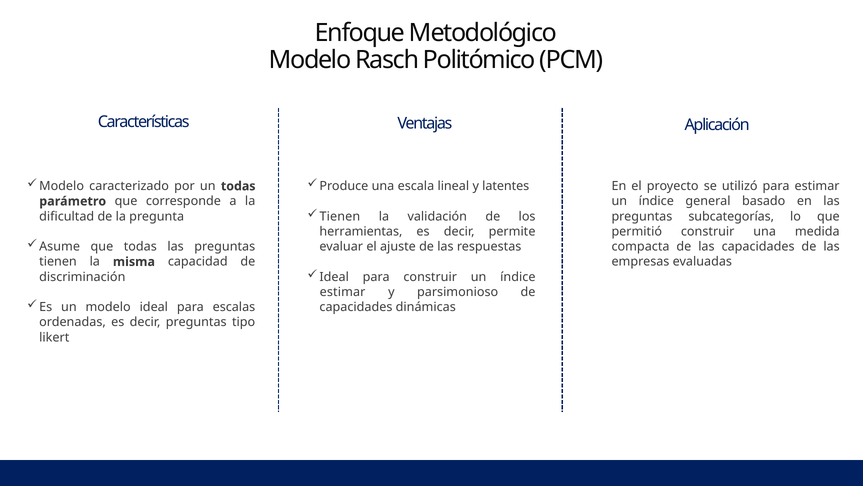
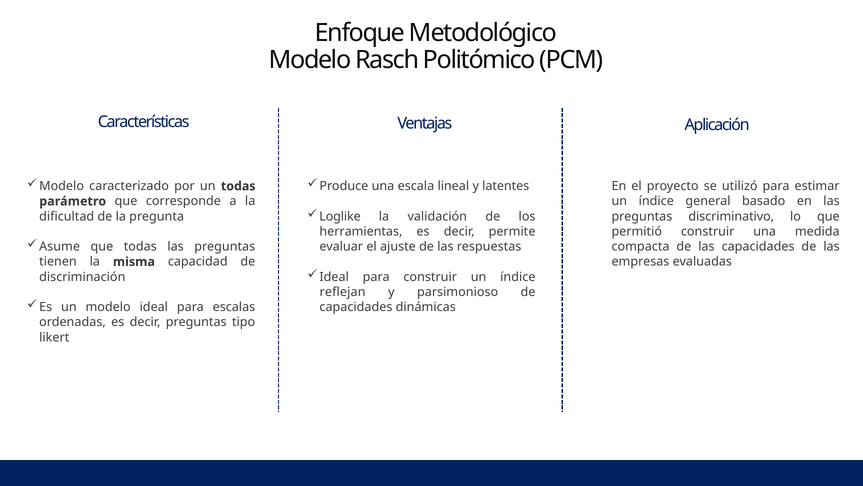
Tienen: Tienen -> Loglike (340, 216)
subcategorías: subcategorías -> discriminativo (731, 216)
estimar: estimar -> reflejan (343, 292)
